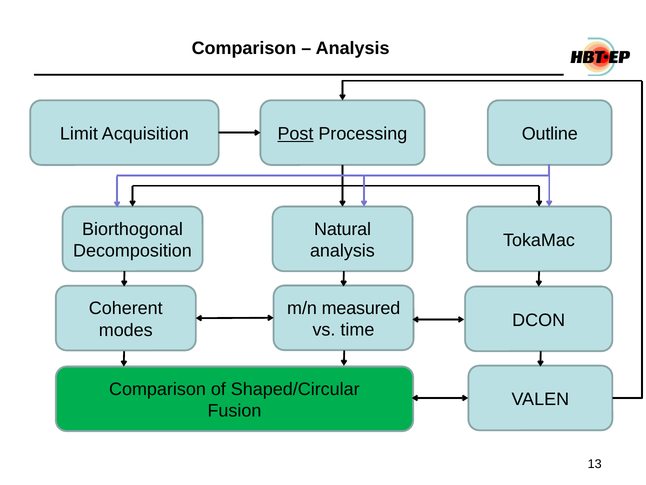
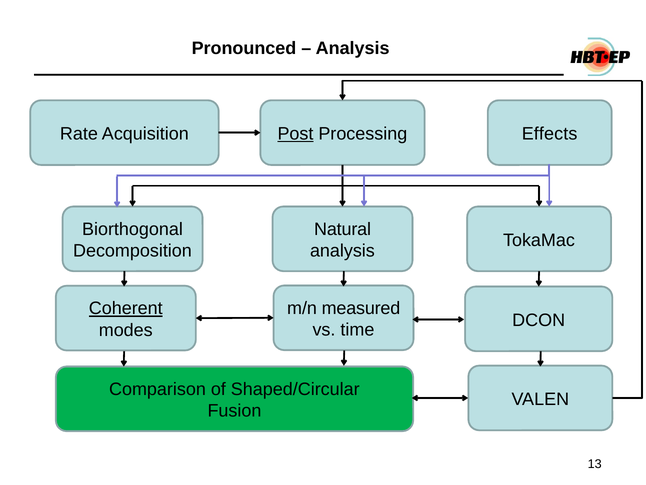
Comparison: Comparison -> Pronounced (244, 48)
Limit: Limit -> Rate (79, 134)
Outline: Outline -> Effects (550, 134)
Coherent underline: none -> present (126, 308)
